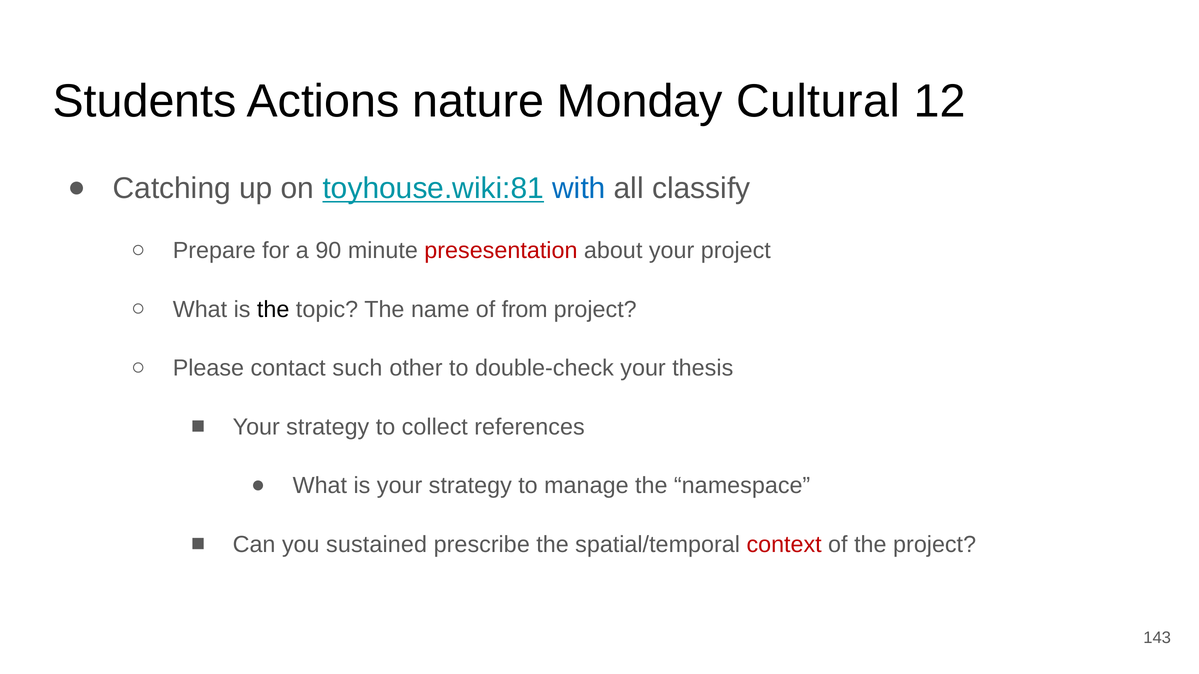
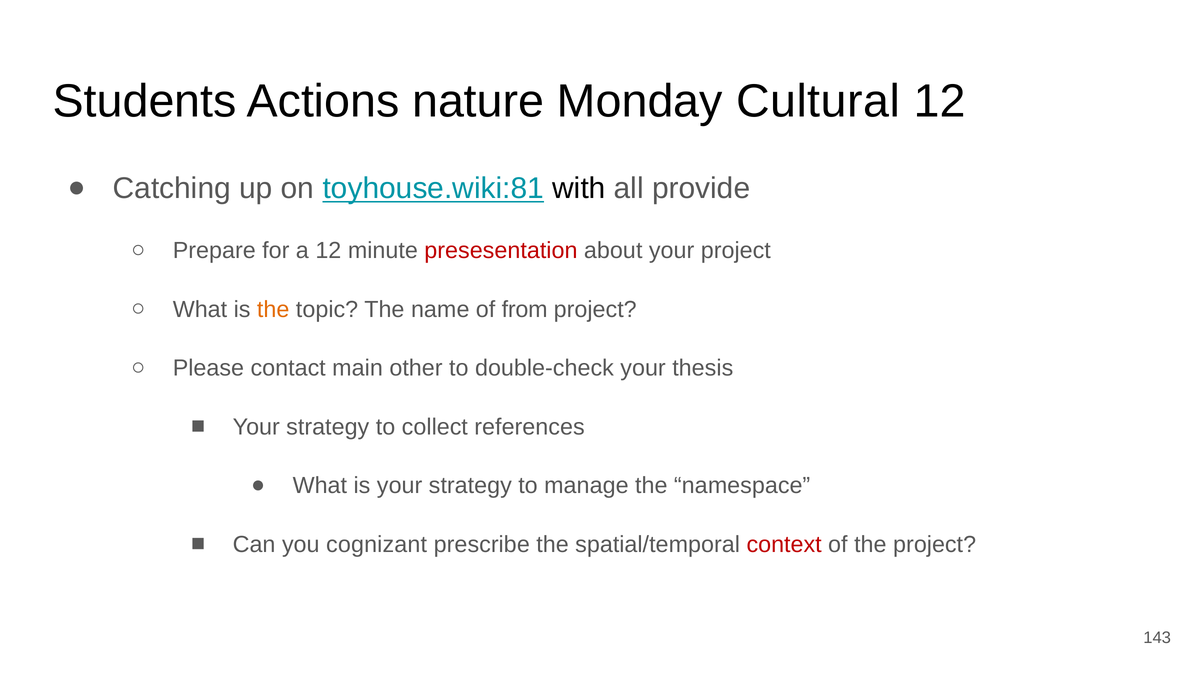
with colour: blue -> black (579, 189)
classify: classify -> provide (701, 189)
a 90: 90 -> 12 (328, 251)
the colour: black -> orange (273, 310)
such: such -> main (358, 368)
sustained: sustained -> cognizant (377, 545)
